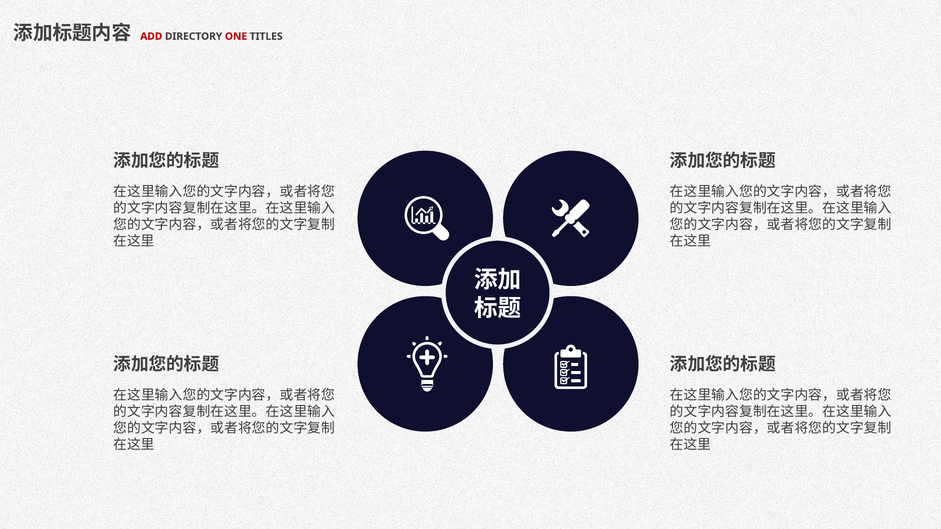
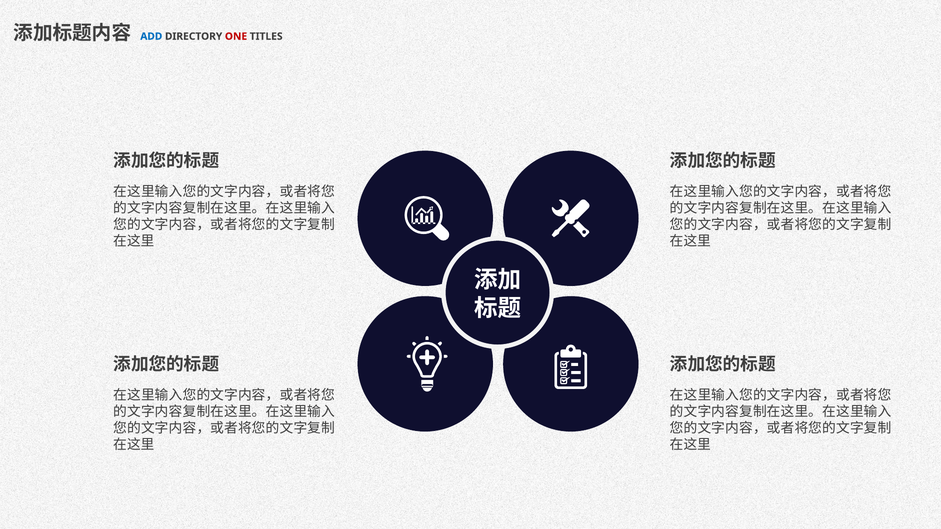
ADD colour: red -> blue (151, 36)
